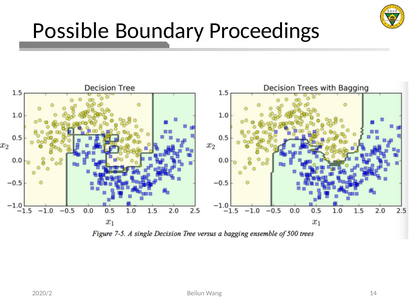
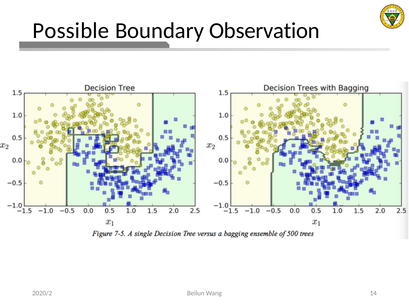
Proceedings: Proceedings -> Observation (265, 30)
